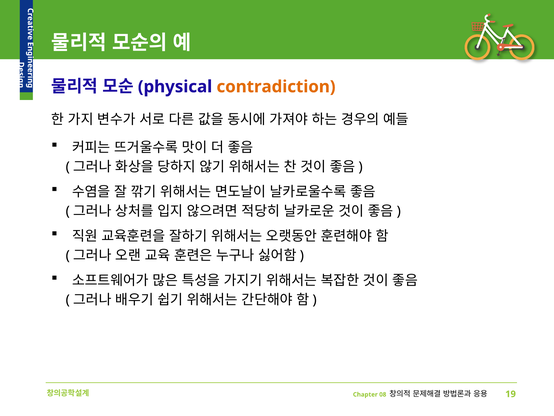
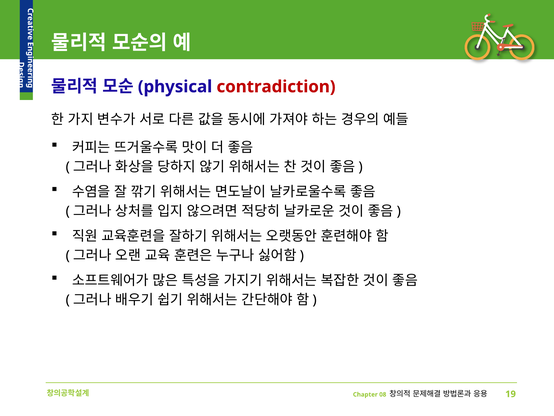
contradiction colour: orange -> red (276, 87)
